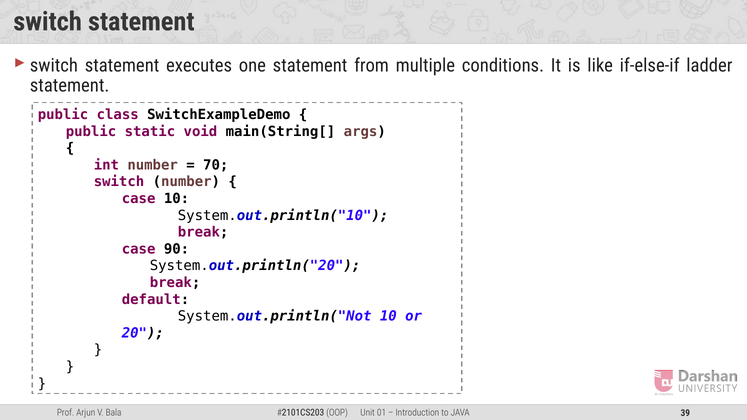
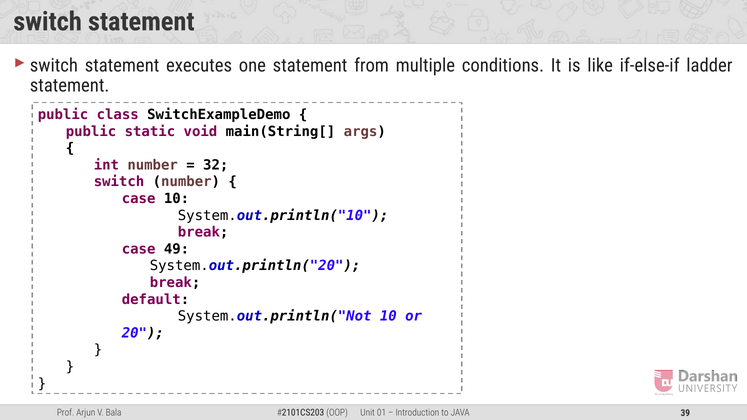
70: 70 -> 32 (216, 165)
90: 90 -> 49 (177, 249)
